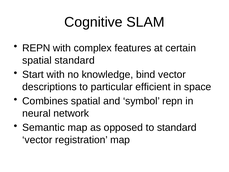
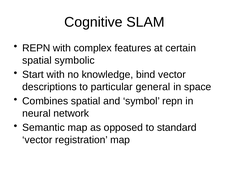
spatial standard: standard -> symbolic (75, 60)
efficient: efficient -> general (153, 87)
